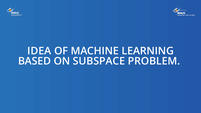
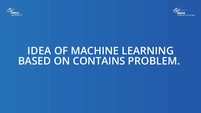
SUBSPACE: SUBSPACE -> CONTAINS (99, 61)
